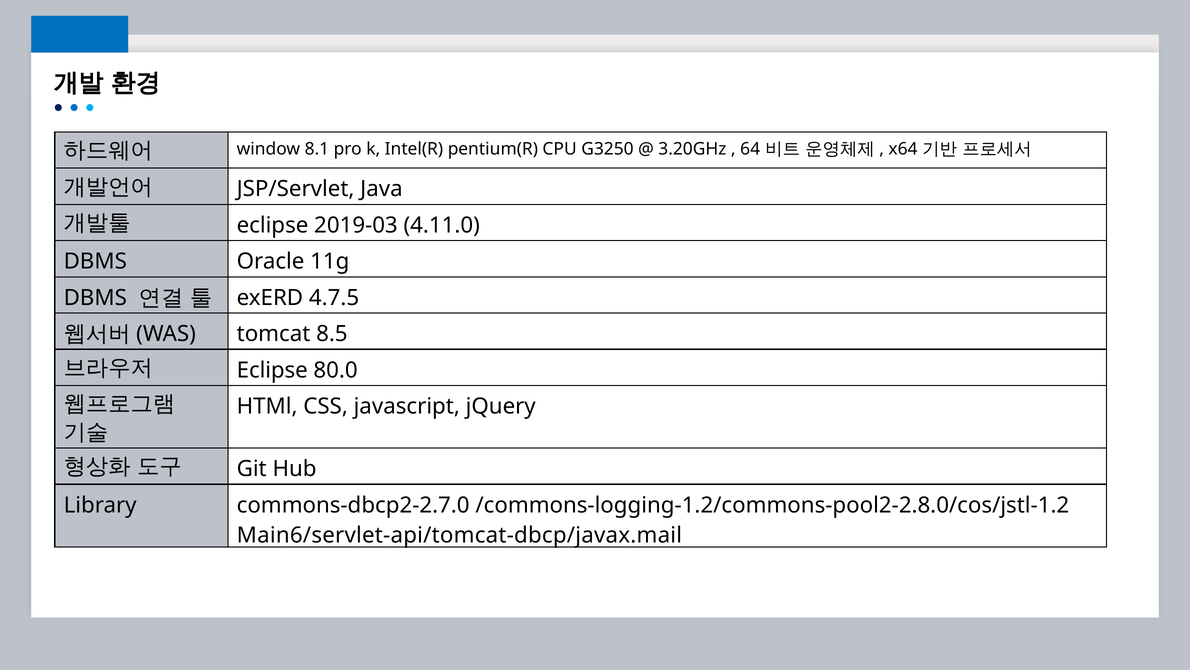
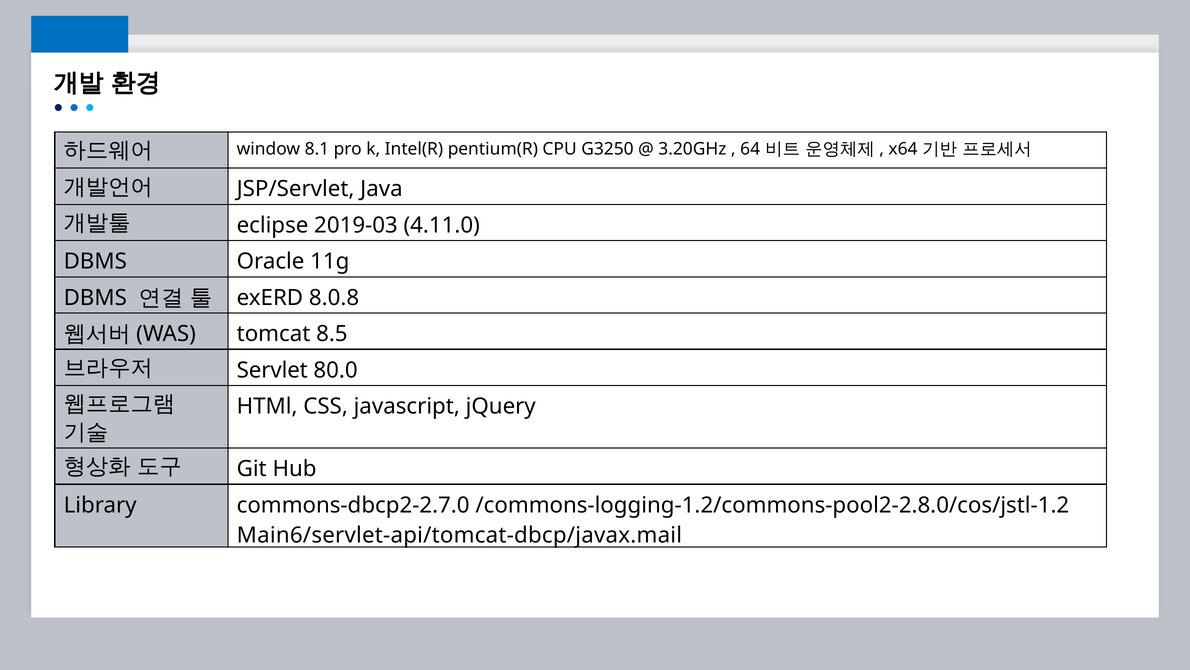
4.7.5: 4.7.5 -> 8.0.8 (334, 297)
Eclipse: Eclipse -> Servlet (272, 370)
